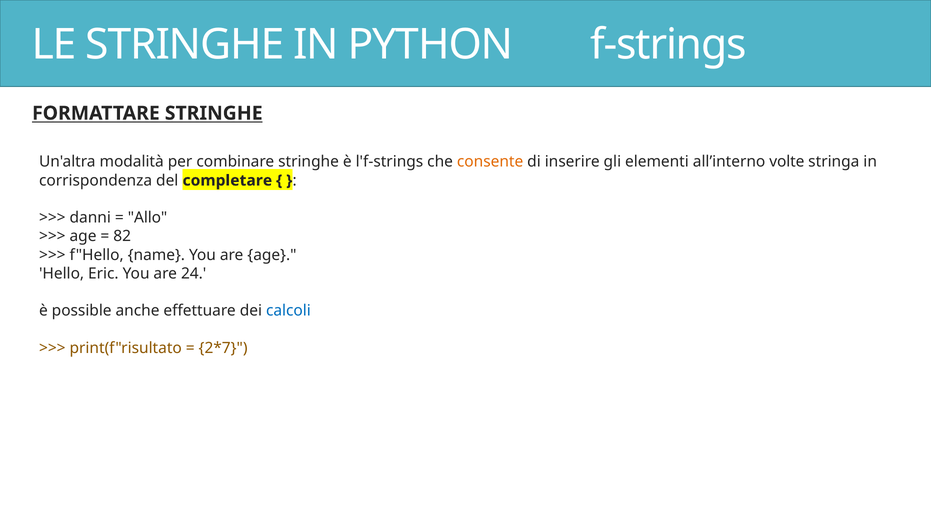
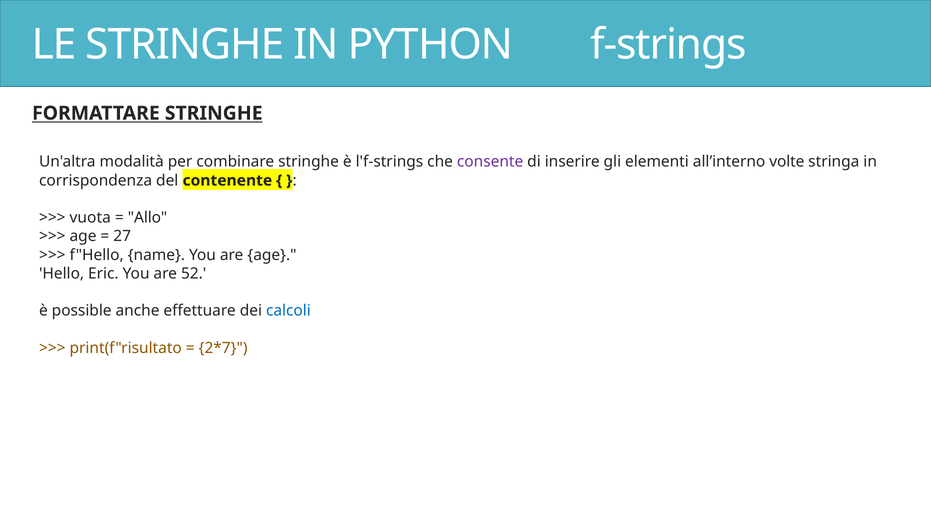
consente colour: orange -> purple (490, 162)
completare: completare -> contenente (227, 180)
danni: danni -> vuota (90, 218)
82: 82 -> 27 (122, 236)
24: 24 -> 52 (194, 273)
